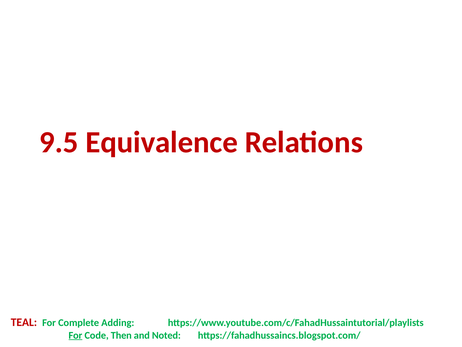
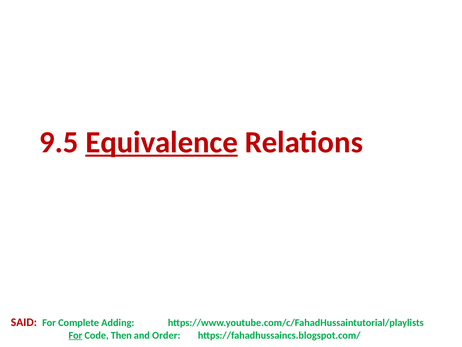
Equivalence underline: none -> present (162, 142)
TEAL: TEAL -> SAID (24, 322)
Noted: Noted -> Order (166, 335)
